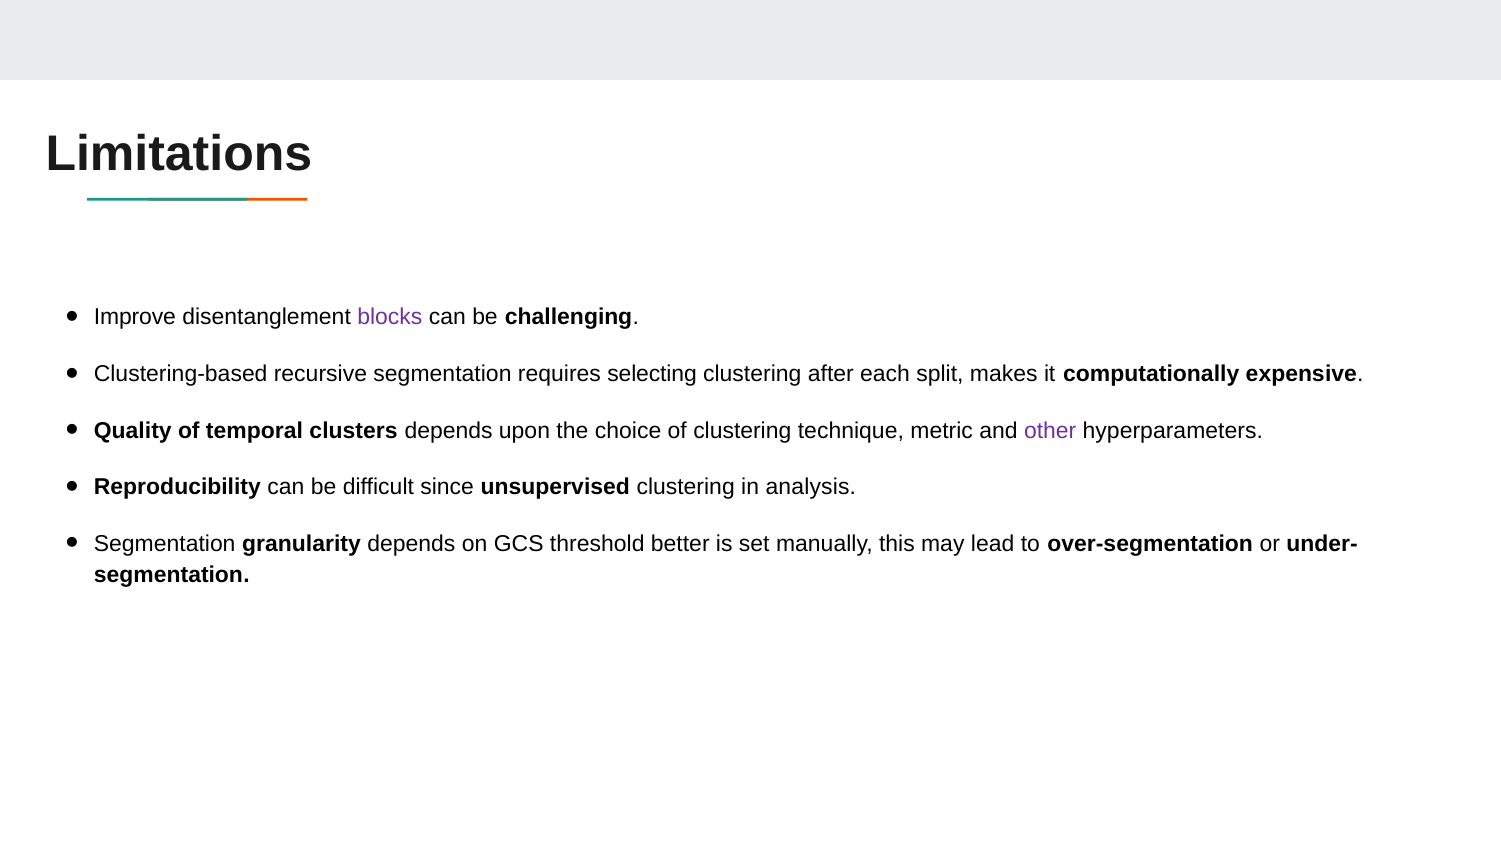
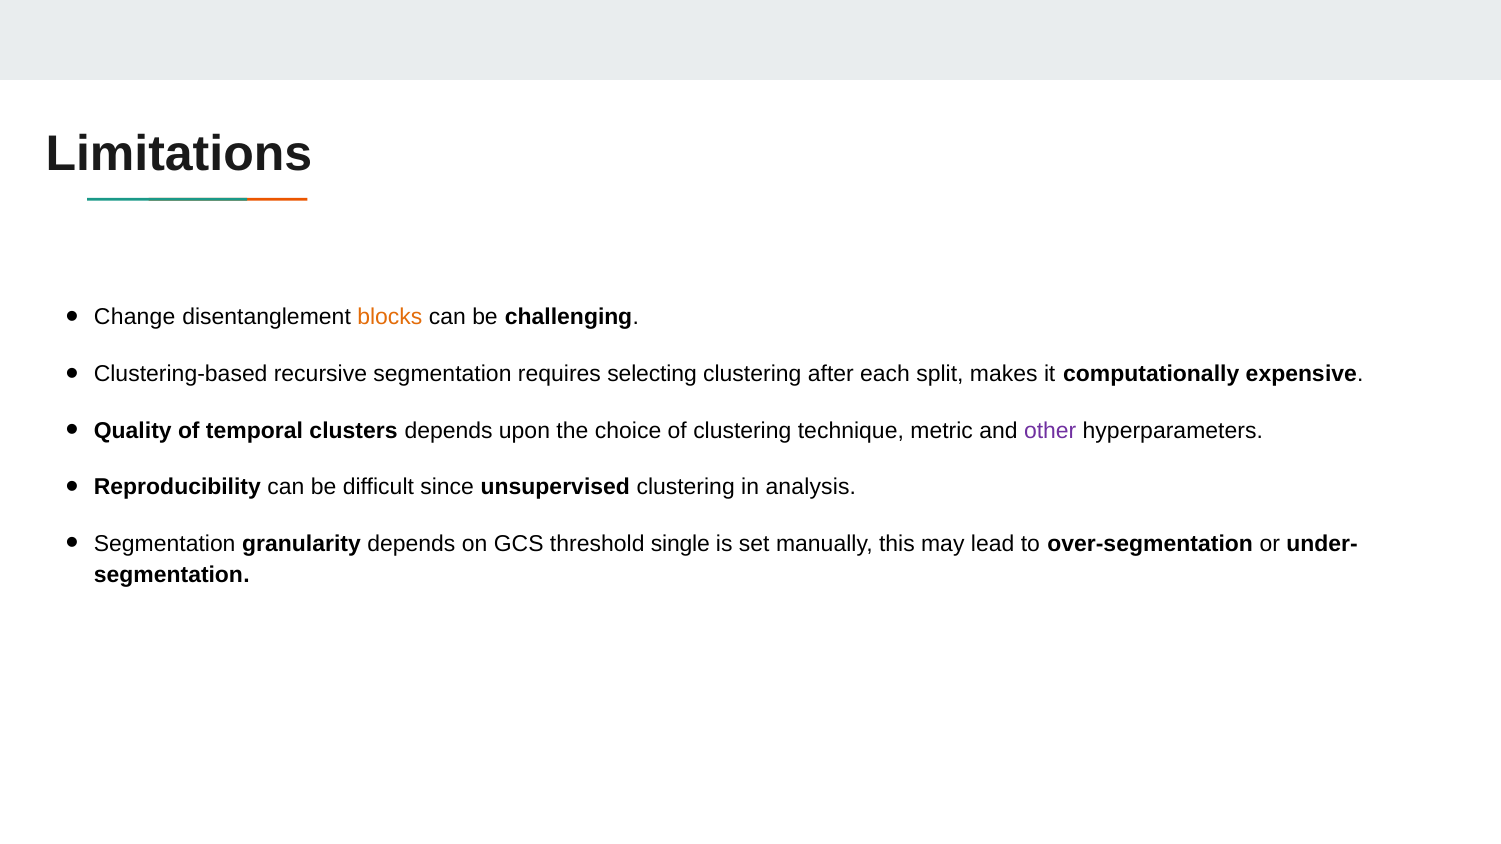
Improve: Improve -> Change (135, 318)
blocks colour: purple -> orange (390, 318)
better: better -> single (680, 544)
